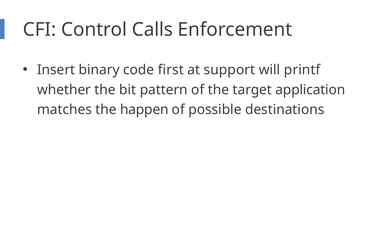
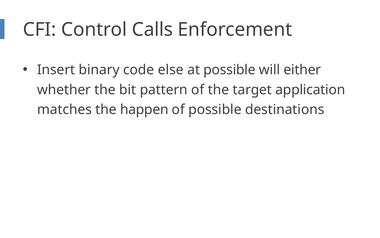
first: first -> else (171, 70)
at support: support -> possible (230, 70)
printf: printf -> either (302, 70)
